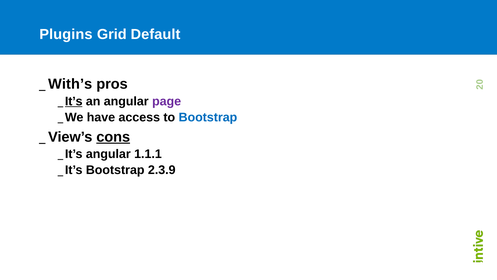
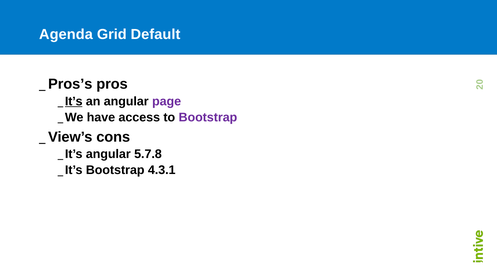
Plugins: Plugins -> Agenda (66, 34)
With’s: With’s -> Pros’s (70, 84)
Bootstrap colour: blue -> purple (208, 117)
cons underline: present -> none (113, 137)
1.1.1: 1.1.1 -> 5.7.8 (148, 154)
2.3.9: 2.3.9 -> 4.3.1 (162, 170)
